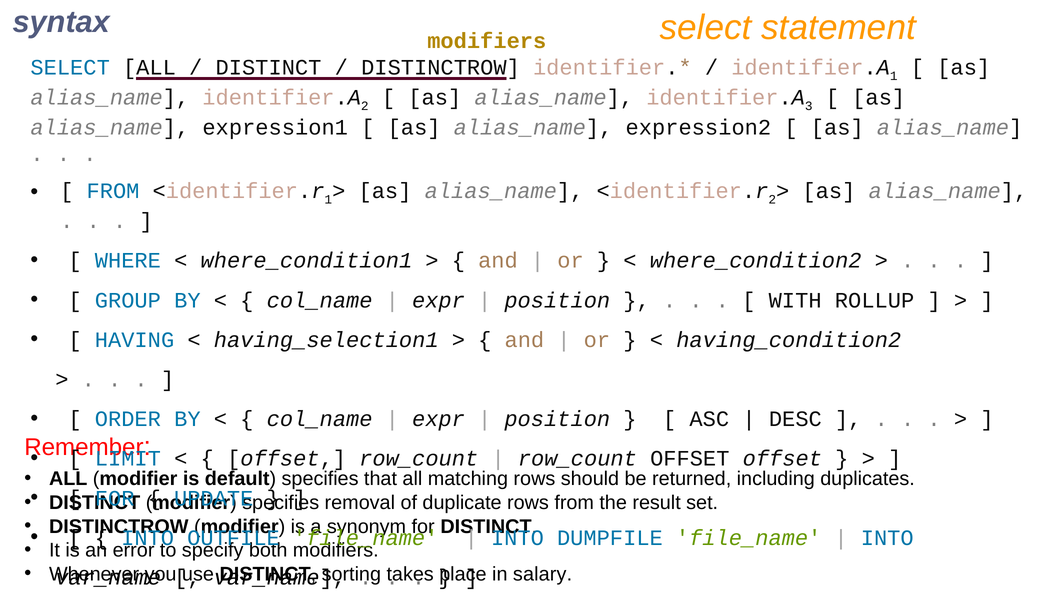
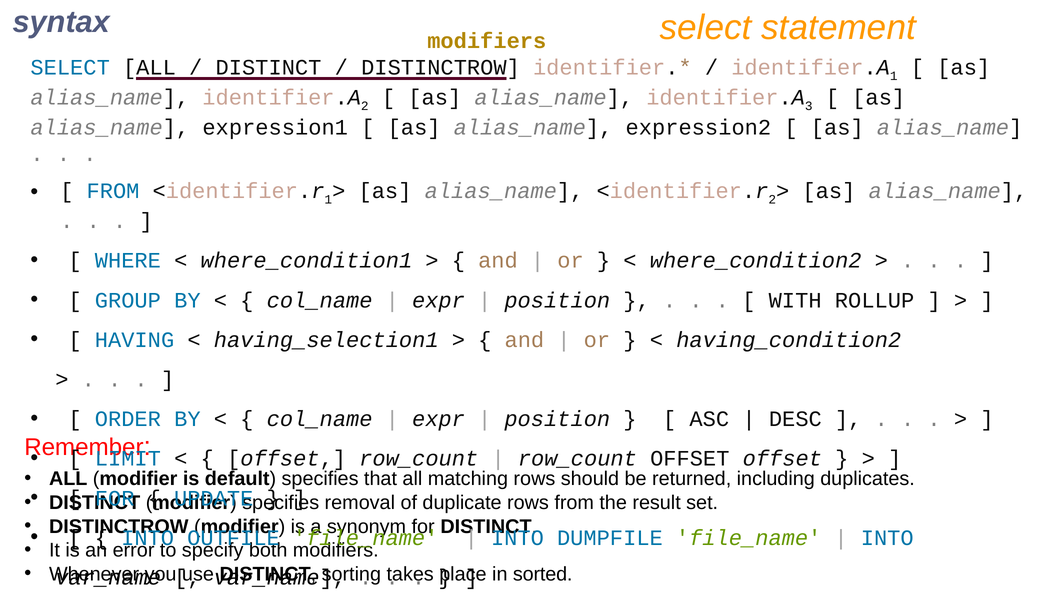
salary: salary -> sorted (543, 574)
